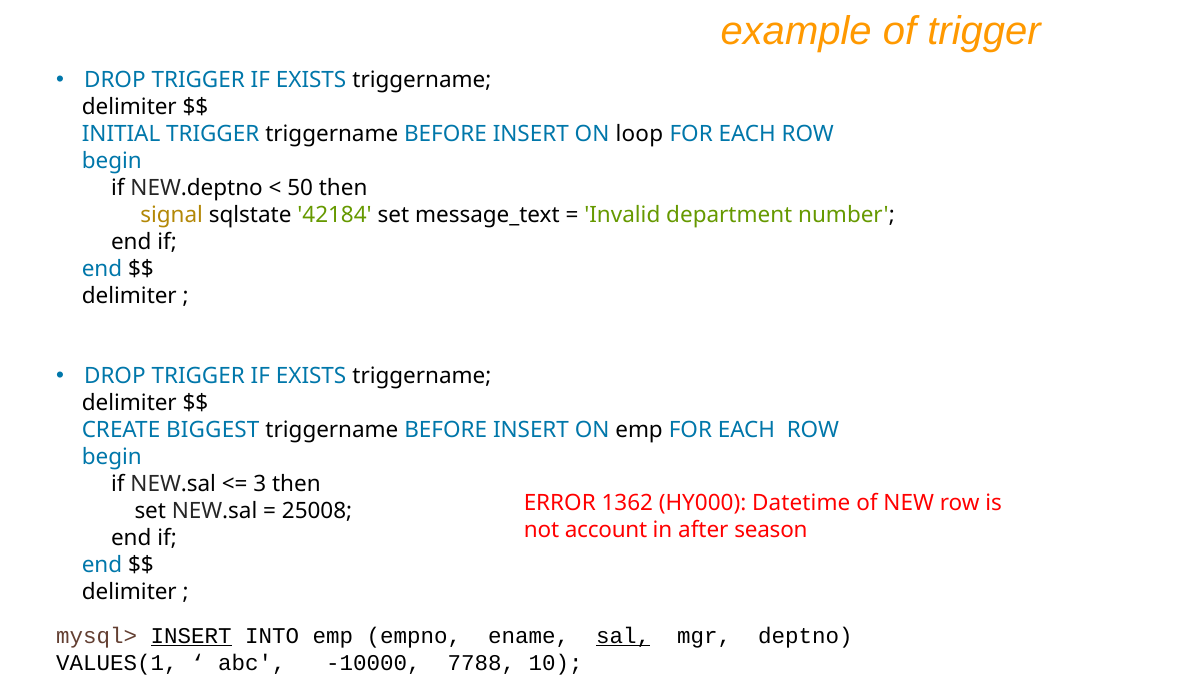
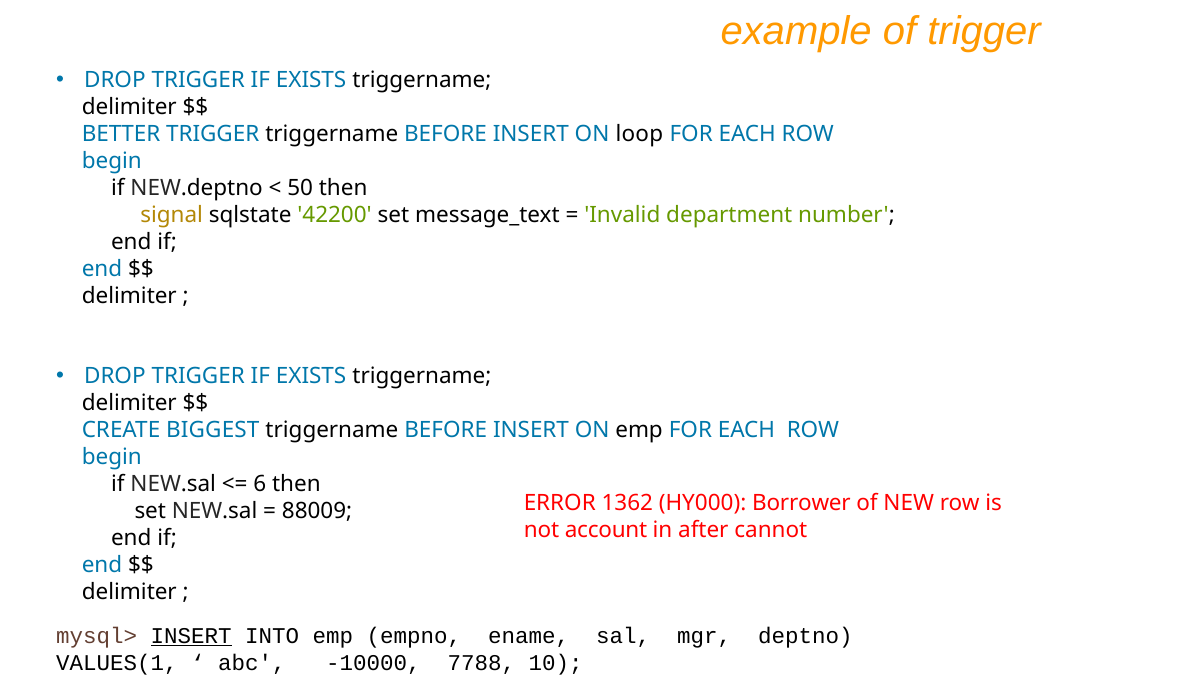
INITIAL: INITIAL -> BETTER (121, 135)
42184: 42184 -> 42200 (335, 216)
3: 3 -> 6 (260, 484)
Datetime: Datetime -> Borrower (801, 503)
25008: 25008 -> 88009 (317, 511)
season: season -> cannot (771, 530)
sal underline: present -> none (623, 636)
